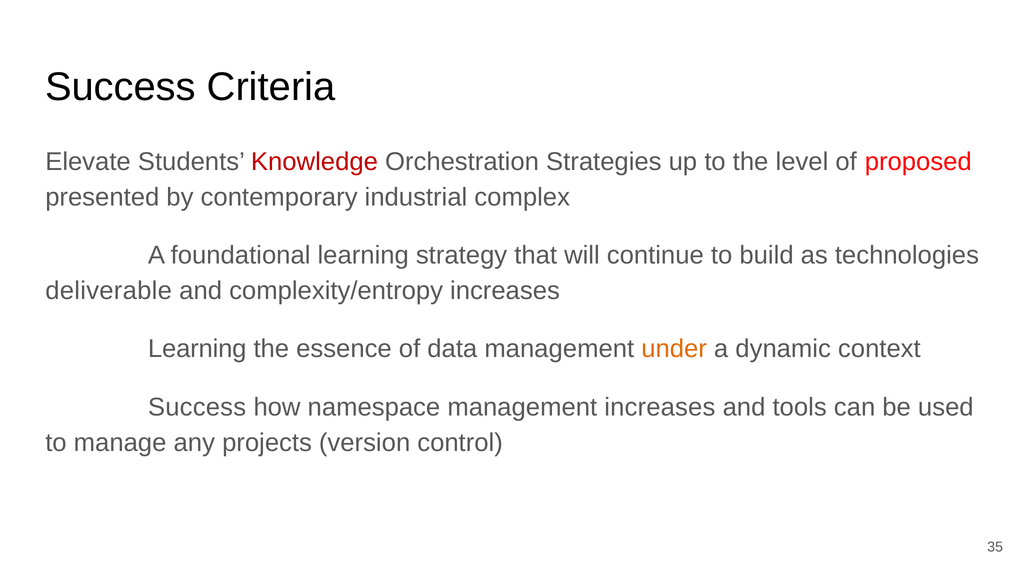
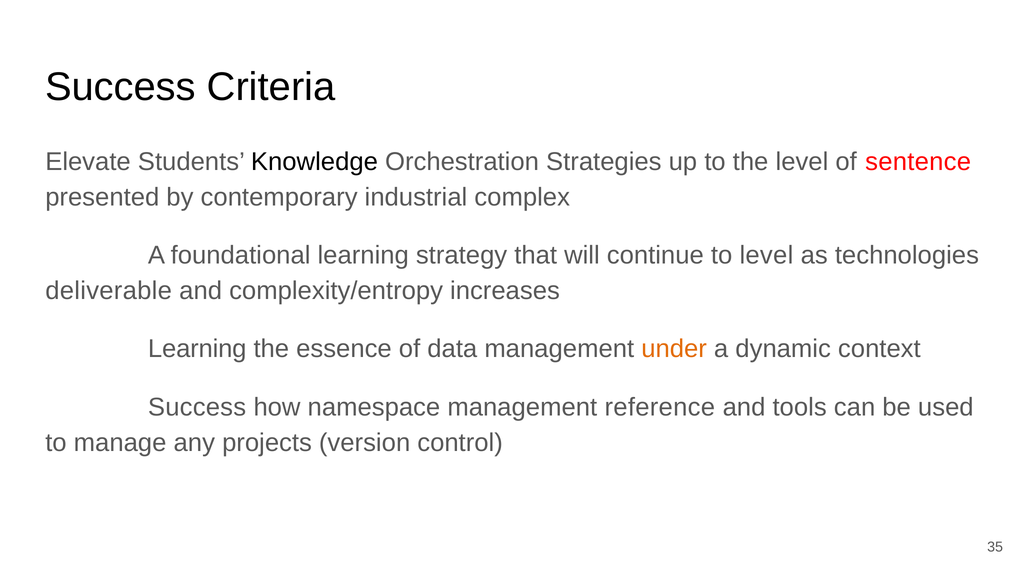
Knowledge colour: red -> black (314, 162)
proposed: proposed -> sentence (918, 162)
to build: build -> level (766, 255)
management increases: increases -> reference (660, 407)
